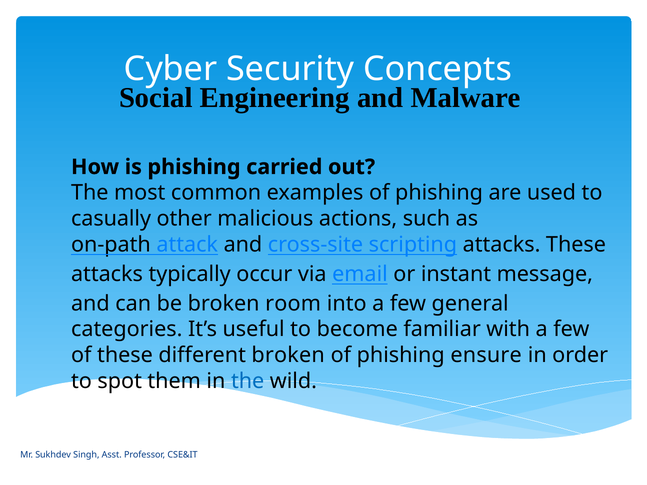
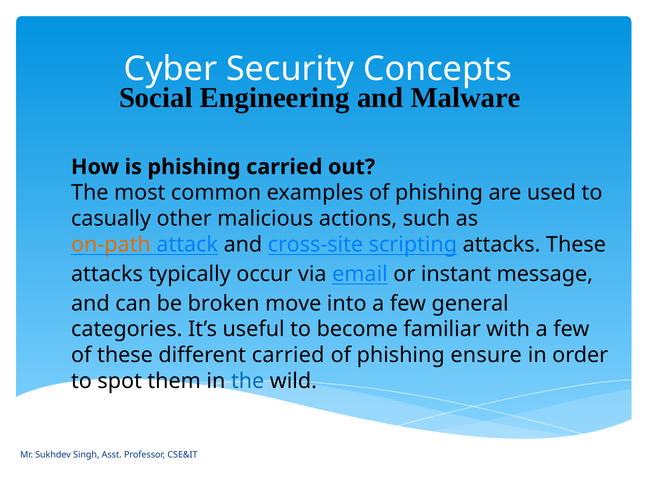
on-path colour: black -> orange (111, 245)
room: room -> move (293, 304)
different broken: broken -> carried (288, 355)
